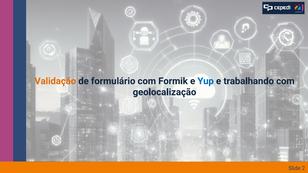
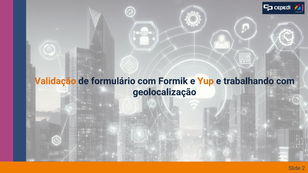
Yup colour: blue -> orange (206, 81)
